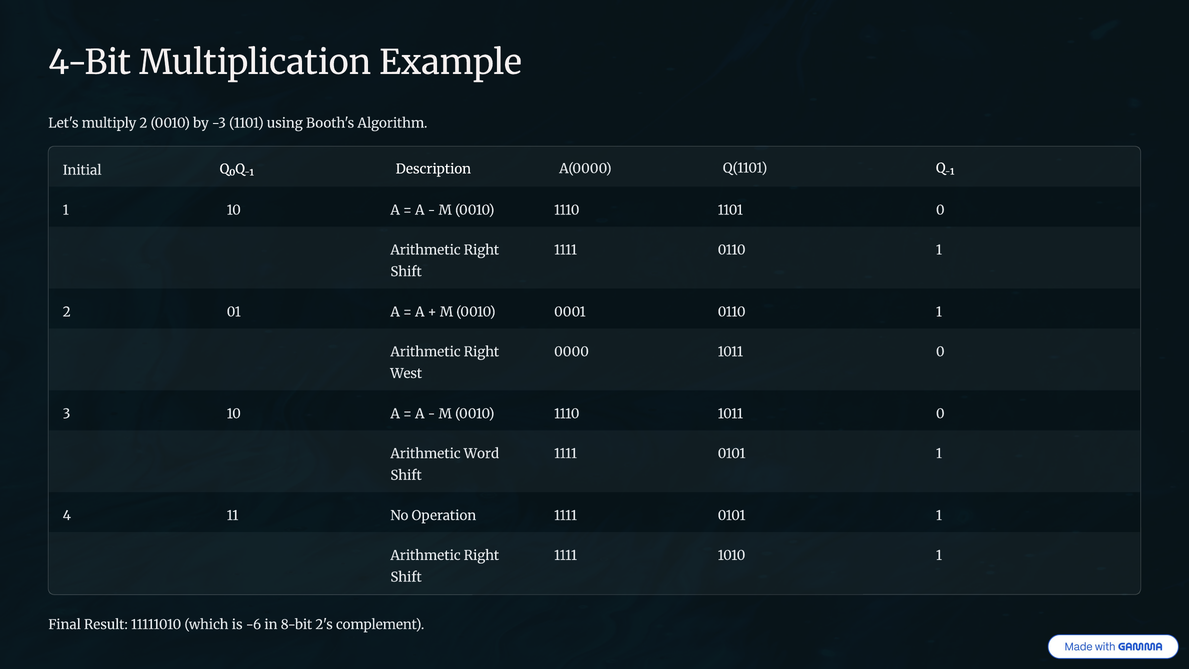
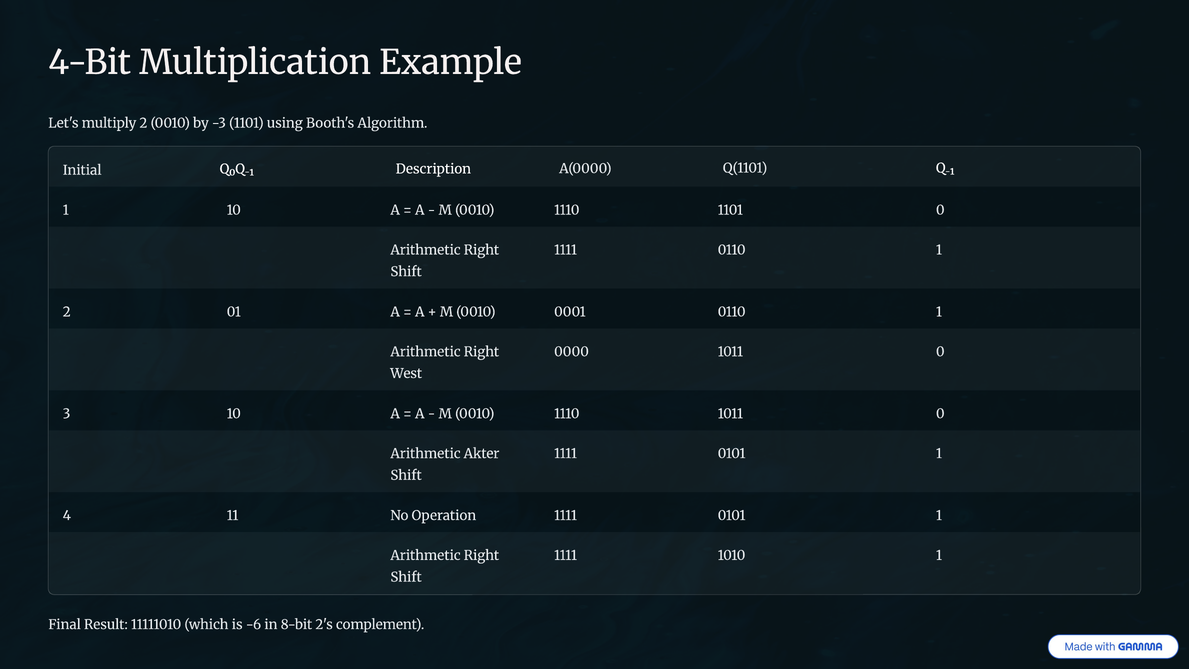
Word: Word -> Akter (481, 454)
